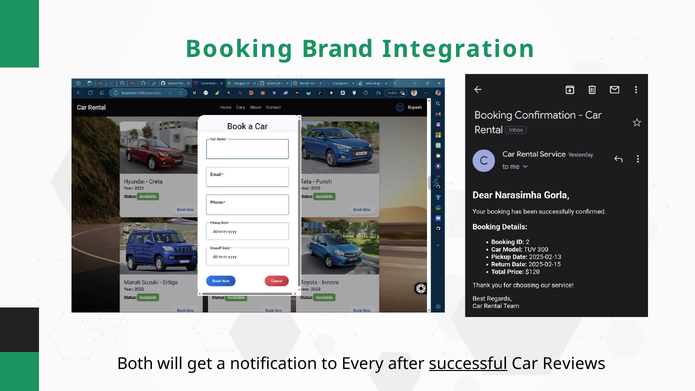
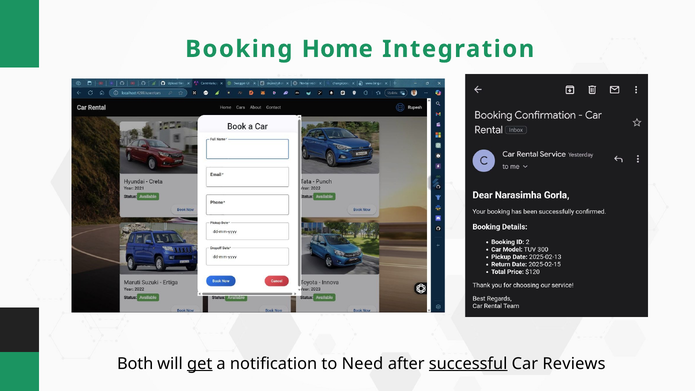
Brand: Brand -> Home (337, 49)
get underline: none -> present (200, 364)
Every: Every -> Need (363, 364)
